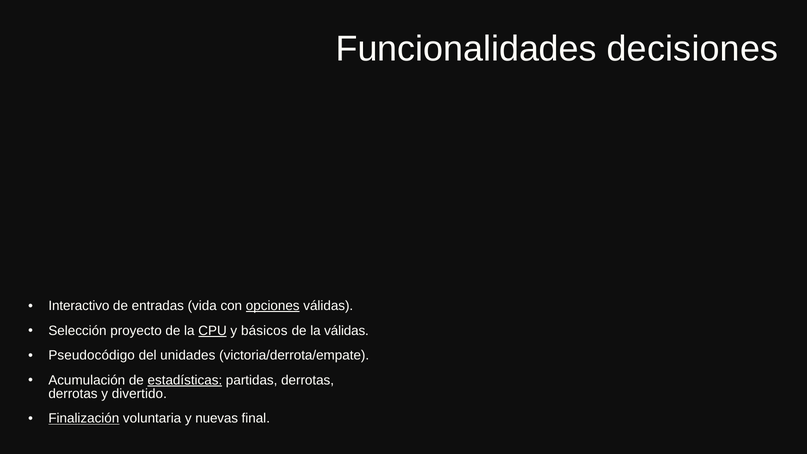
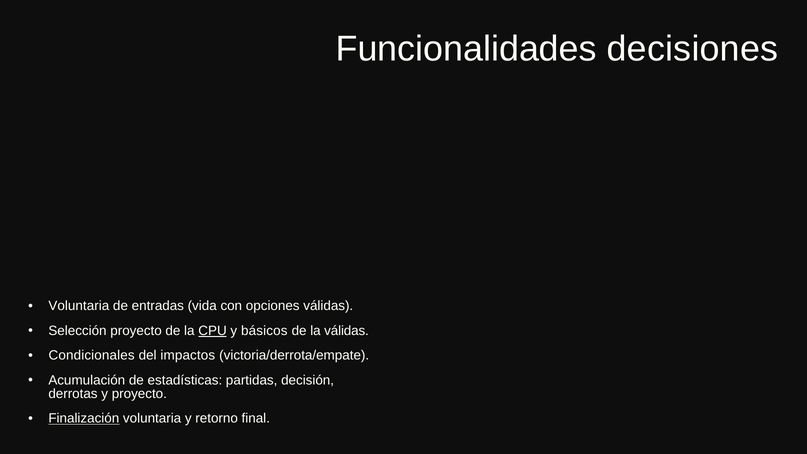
Interactivo: Interactivo -> Voluntaria (79, 306)
opciones underline: present -> none (273, 306)
Pseudocódigo: Pseudocódigo -> Condicionales (92, 355)
unidades: unidades -> impactos (188, 355)
estadísticas underline: present -> none (185, 380)
partidas derrotas: derrotas -> decisión (308, 380)
y divertido: divertido -> proyecto (139, 394)
nuevas: nuevas -> retorno (217, 418)
